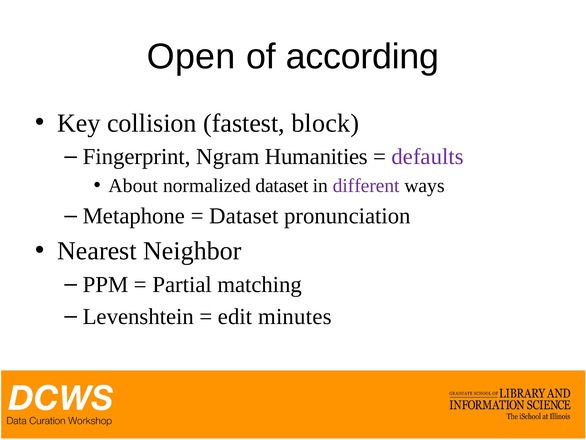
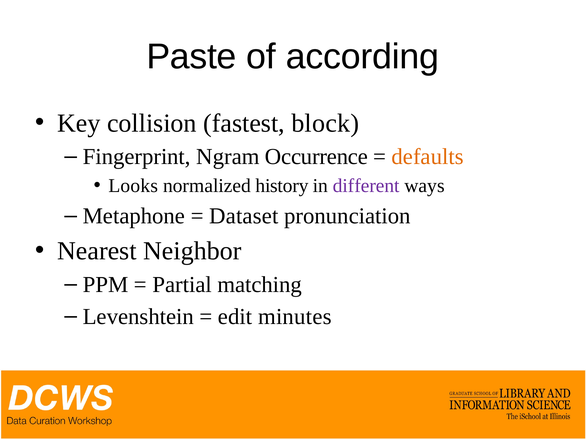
Open: Open -> Paste (192, 57)
Humanities: Humanities -> Occurrence (316, 157)
defaults colour: purple -> orange (428, 157)
About: About -> Looks (133, 186)
normalized dataset: dataset -> history (282, 186)
